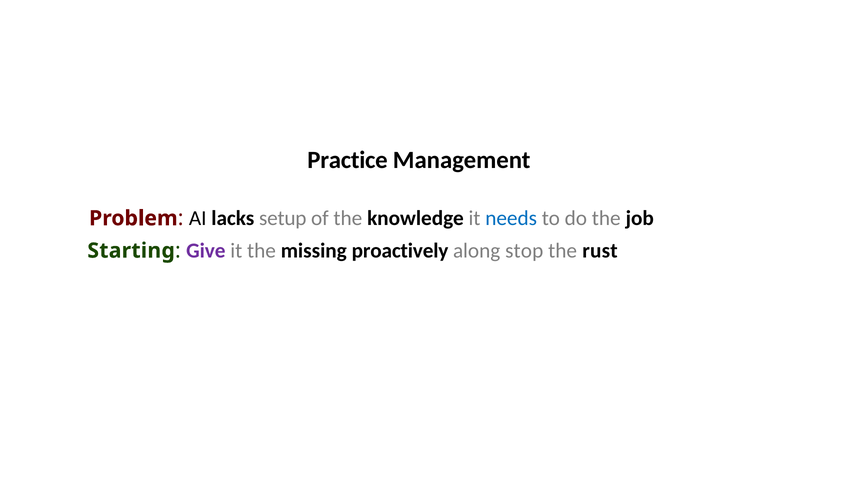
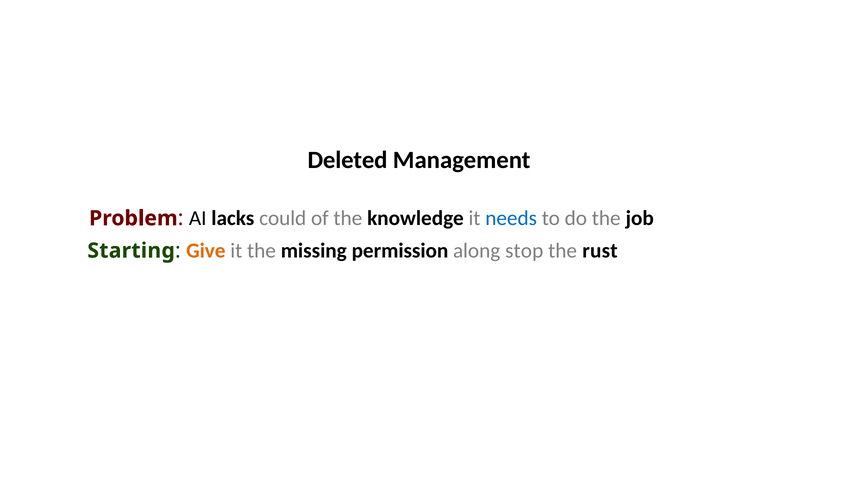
Practice: Practice -> Deleted (348, 160)
setup: setup -> could (283, 218)
Give colour: purple -> orange (206, 251)
proactively: proactively -> permission (400, 251)
